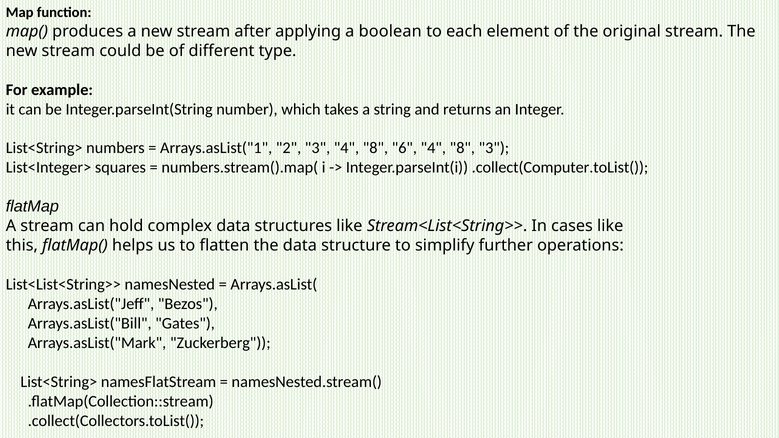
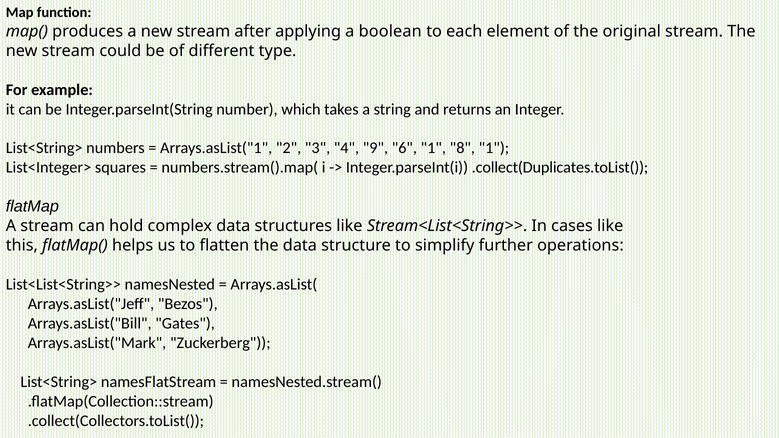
3 4 8: 8 -> 9 (375, 148)
6 4: 4 -> 1 (433, 148)
8 3: 3 -> 1 (494, 148)
.collect(Computer.toList(: .collect(Computer.toList( -> .collect(Duplicates.toList( (560, 168)
